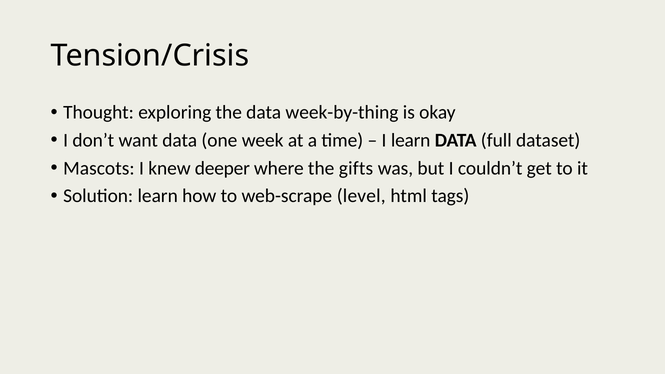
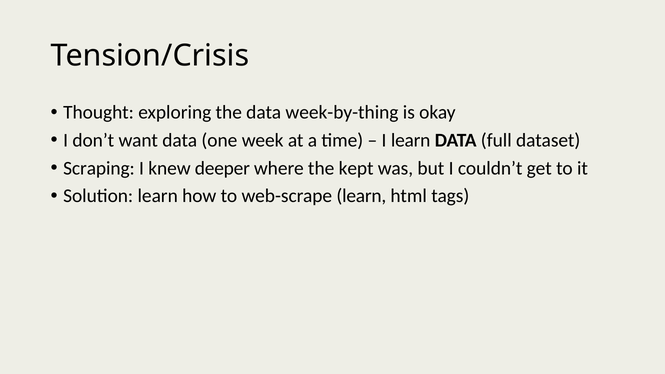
Mascots: Mascots -> Scraping (99, 168)
gifts: gifts -> kept (356, 168)
web-scrape level: level -> learn (361, 196)
